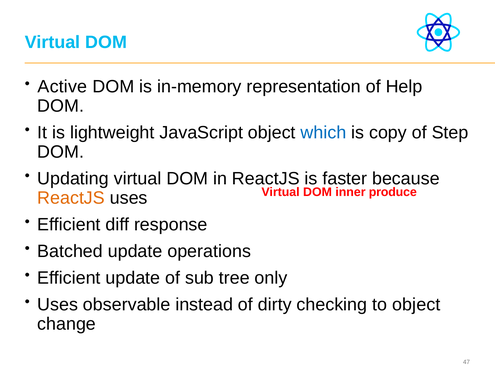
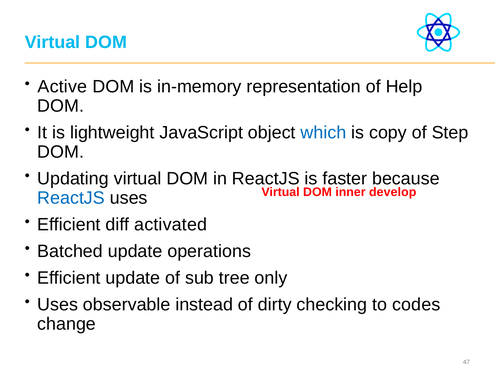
produce: produce -> develop (393, 192)
ReactJS colour: orange -> blue (71, 198)
response: response -> activated (171, 225)
to object: object -> codes (416, 305)
